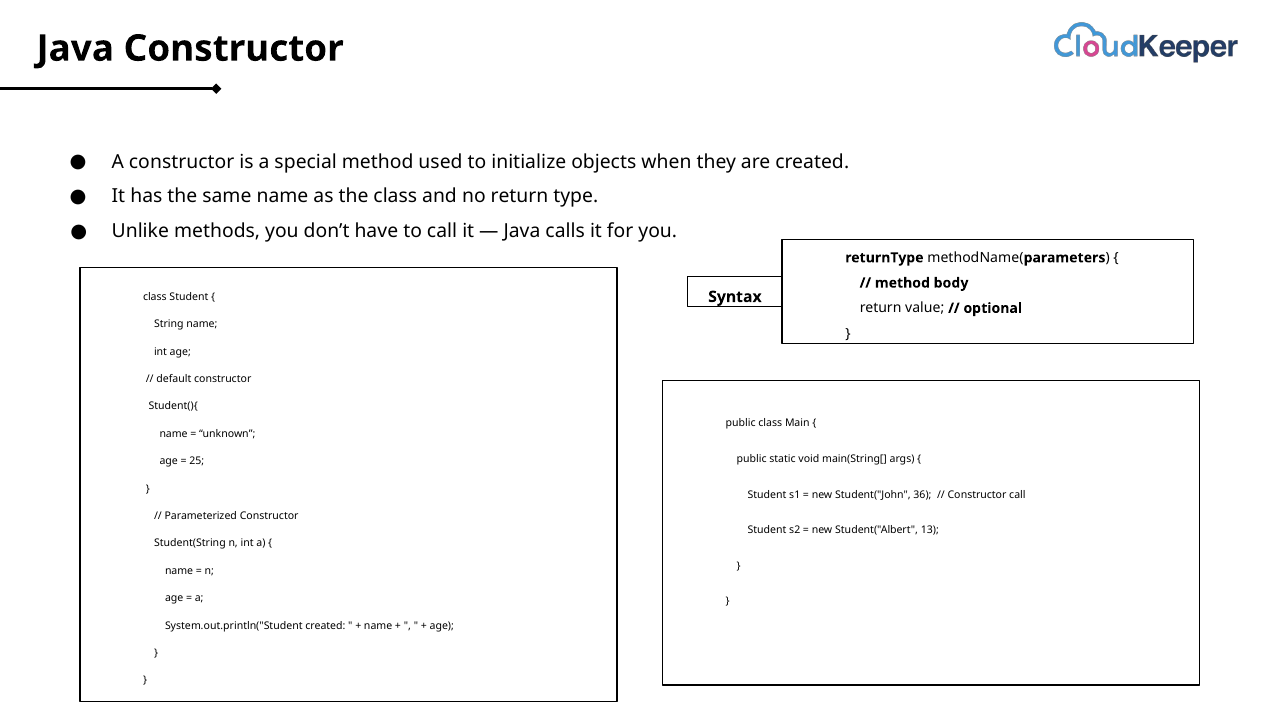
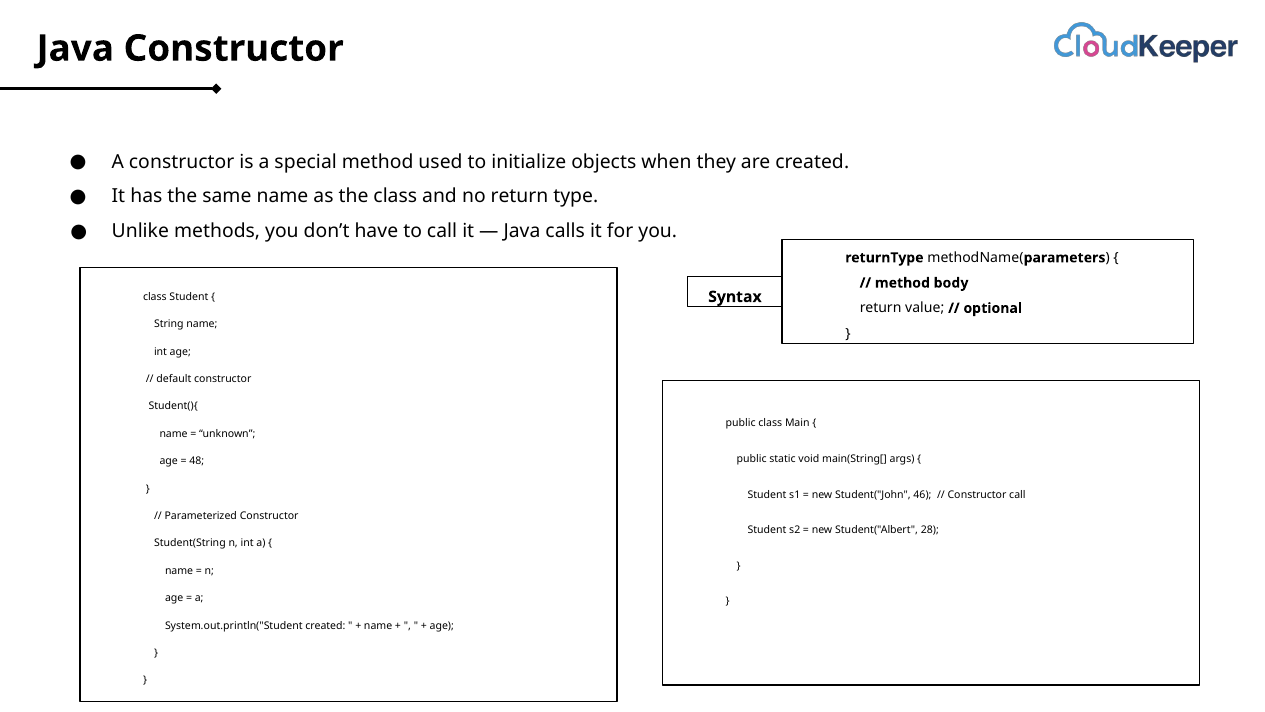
25: 25 -> 48 (197, 461)
36: 36 -> 46 (922, 494)
13: 13 -> 28 (930, 530)
